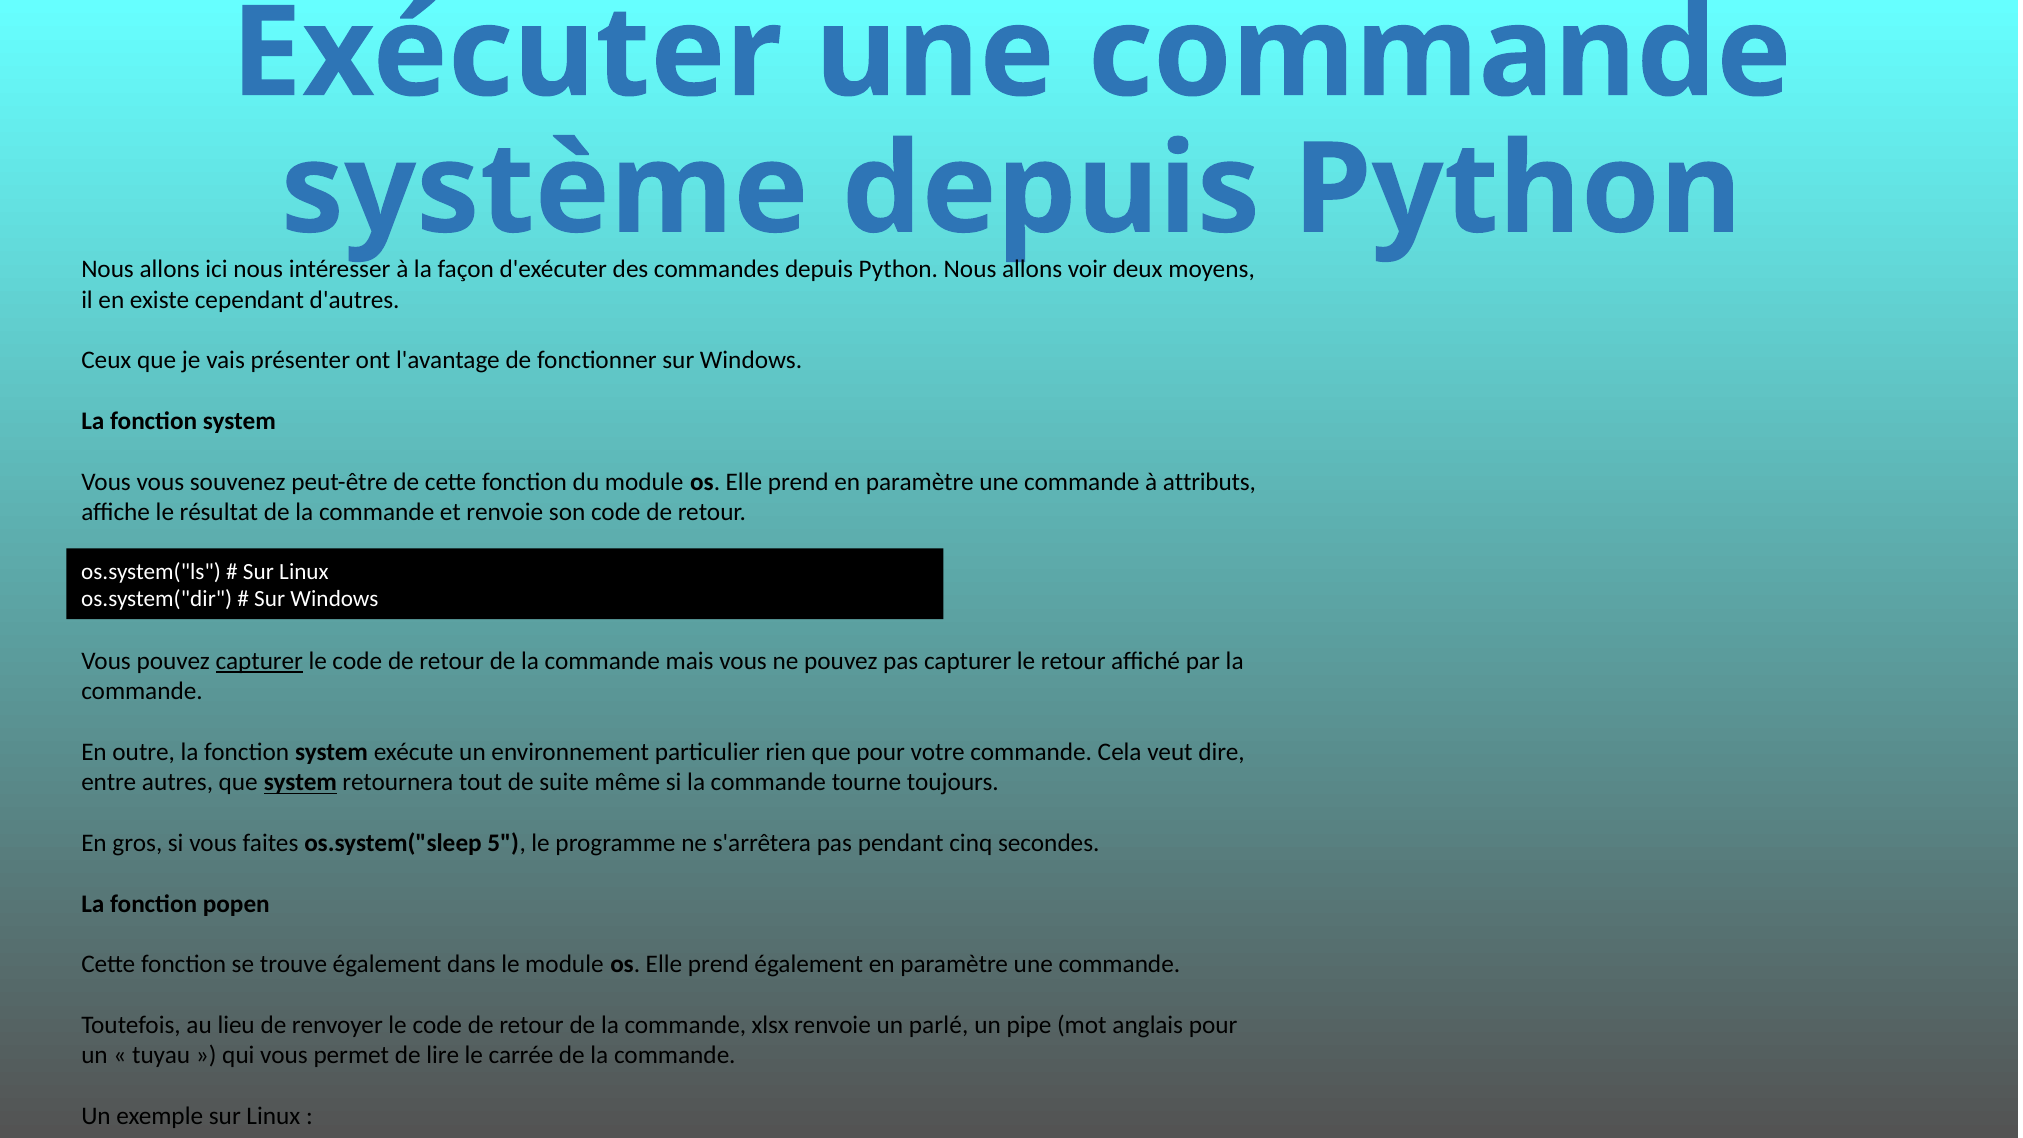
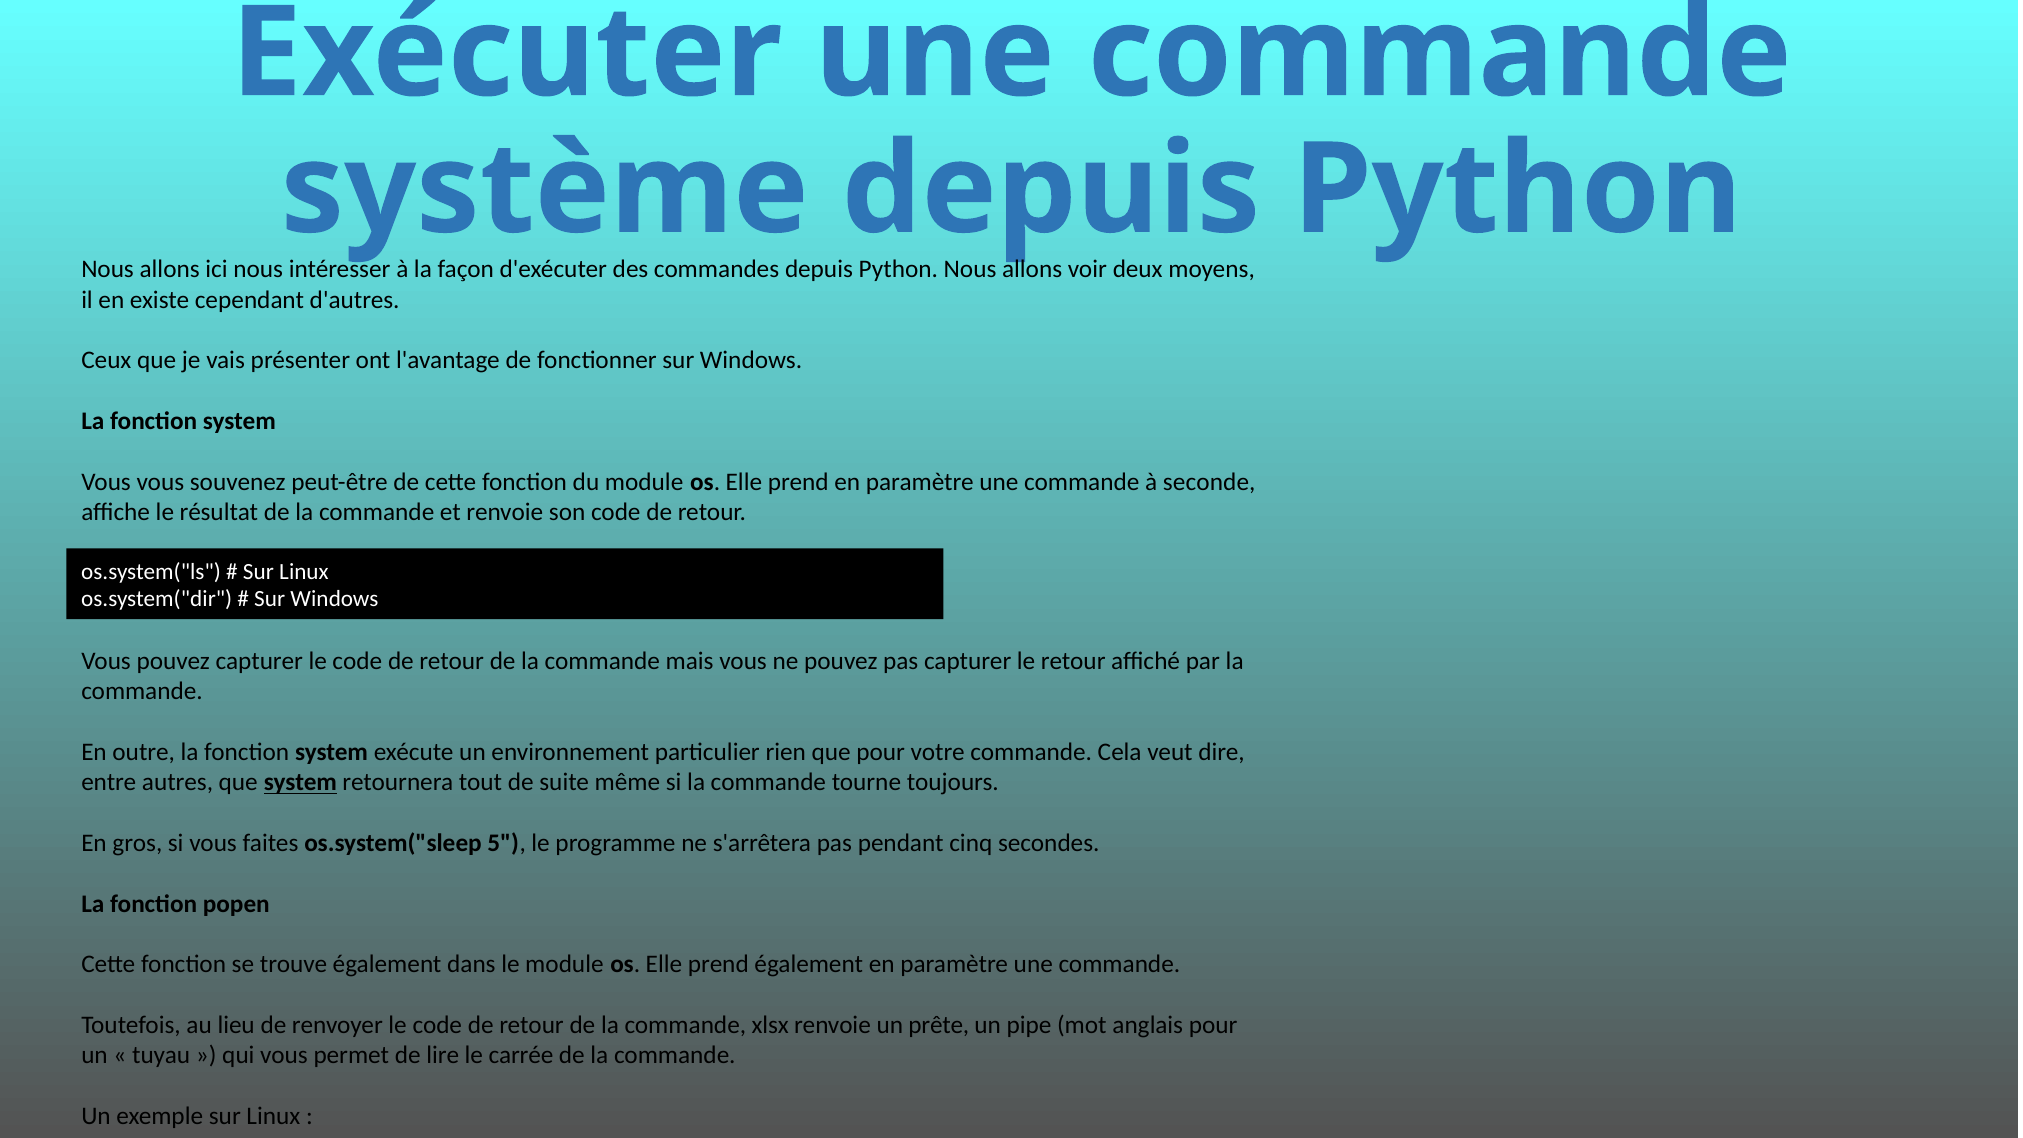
attributs: attributs -> seconde (1209, 482)
capturer underline: present -> none (259, 661)
parlé: parlé -> prête (939, 1025)
